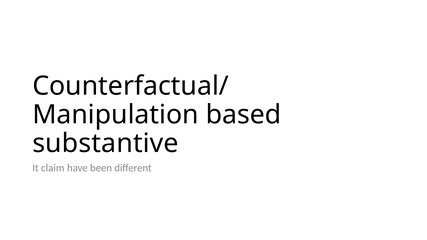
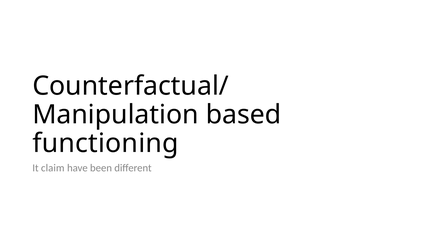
substantive: substantive -> functioning (105, 144)
